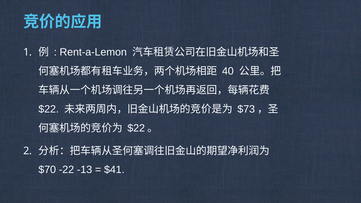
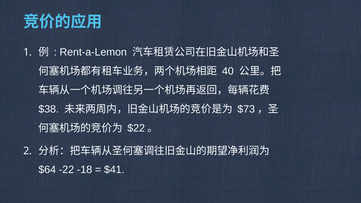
$22: $22 -> $38 (49, 109)
$70: $70 -> $64 (47, 170)
-13: -13 -> -18 (85, 170)
